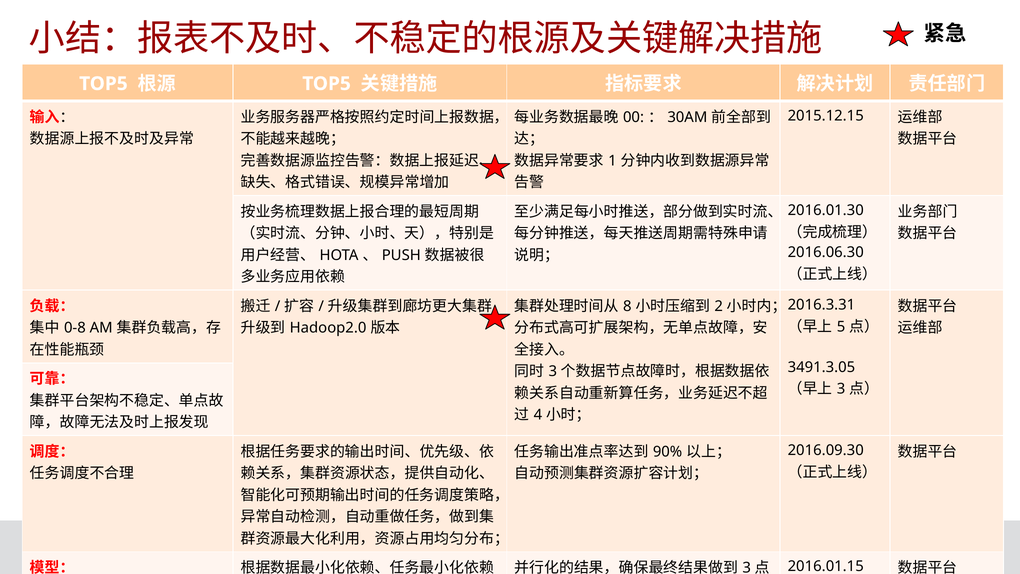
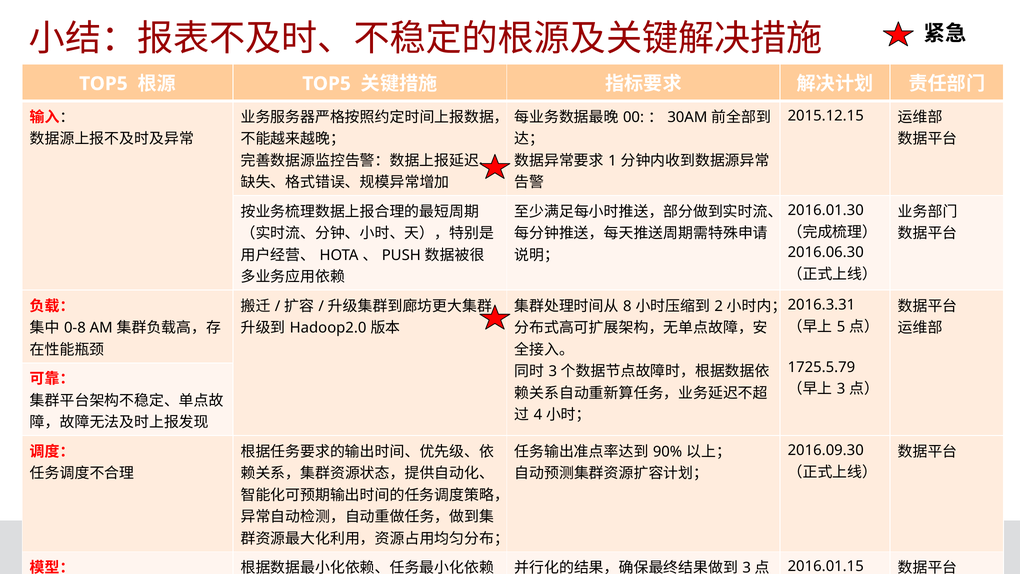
3491.3.05: 3491.3.05 -> 1725.5.79 (821, 367)
